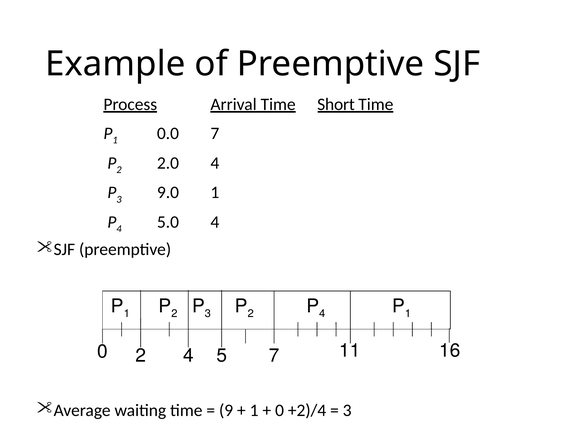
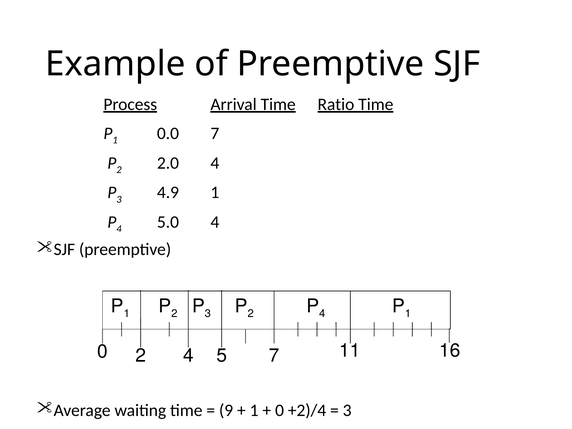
Short: Short -> Ratio (336, 104)
9.0: 9.0 -> 4.9 (168, 193)
